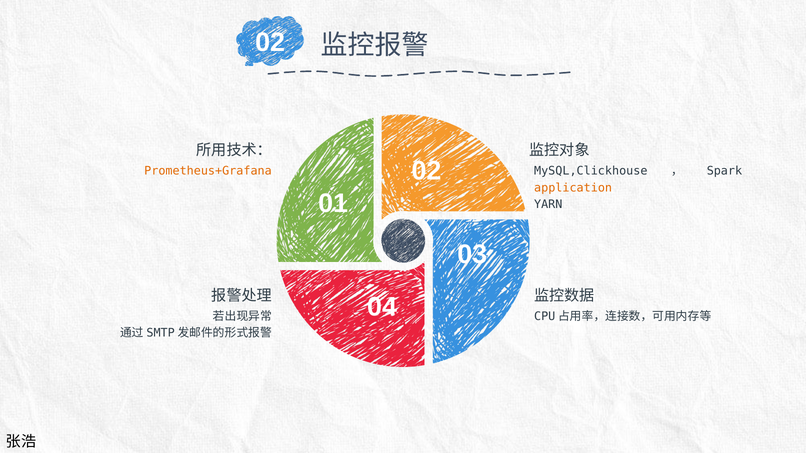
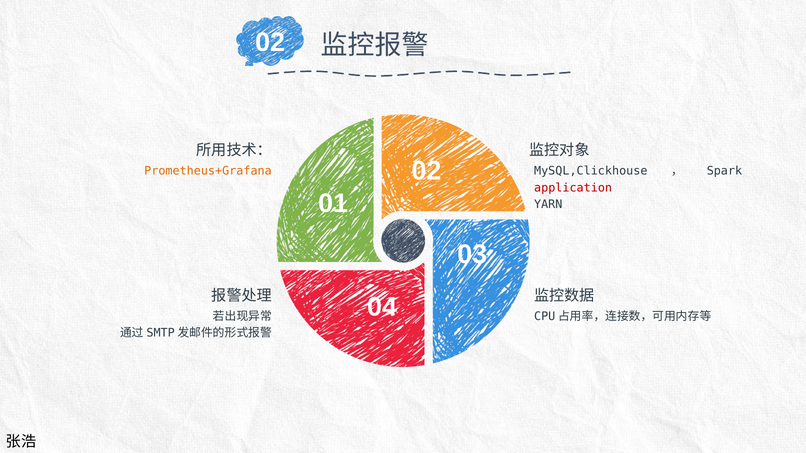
application colour: orange -> red (573, 188)
